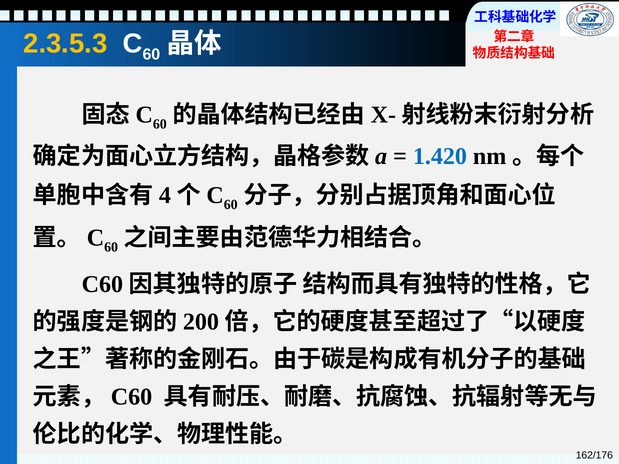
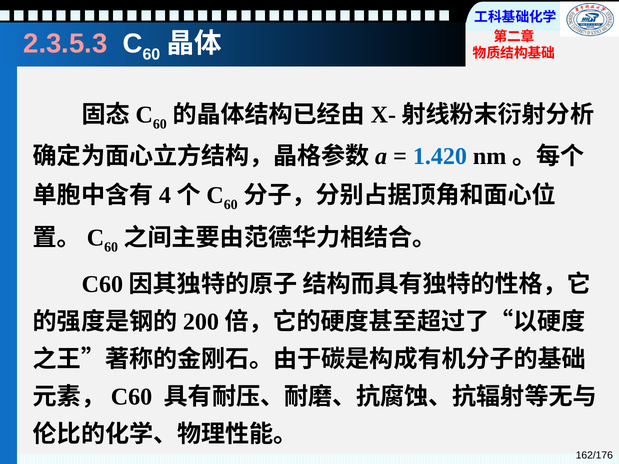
2.3.5.3 colour: yellow -> pink (65, 44)
